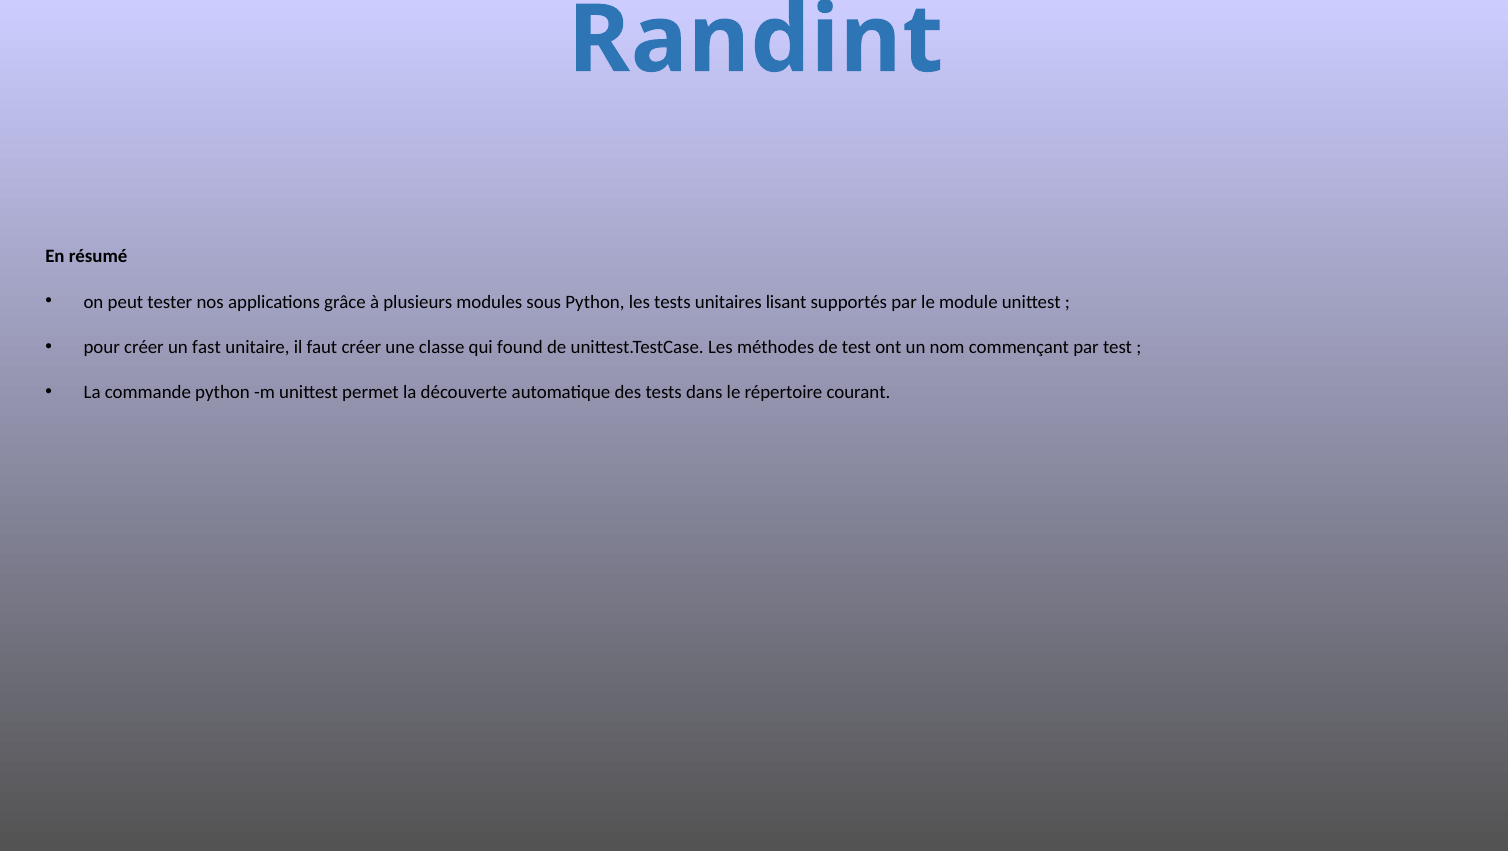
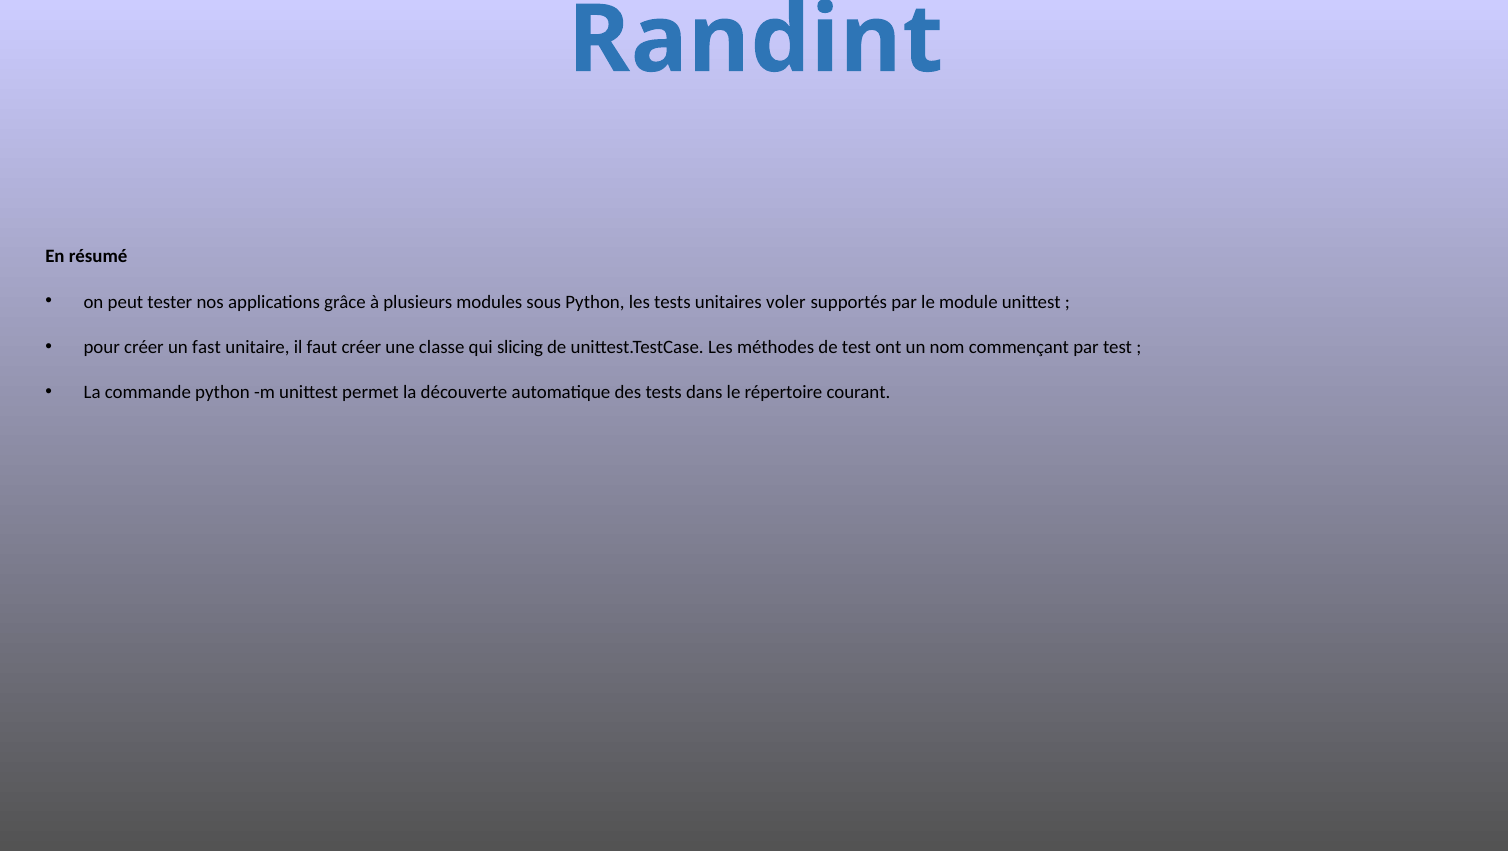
lisant: lisant -> voler (786, 302)
found: found -> slicing (520, 347)
